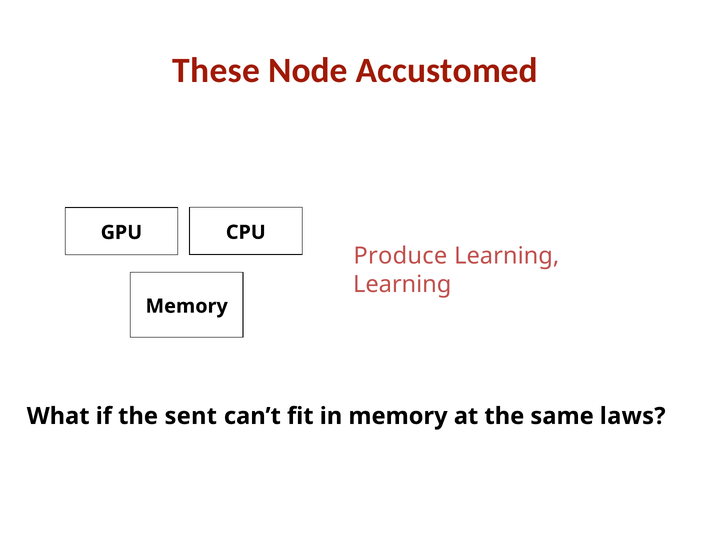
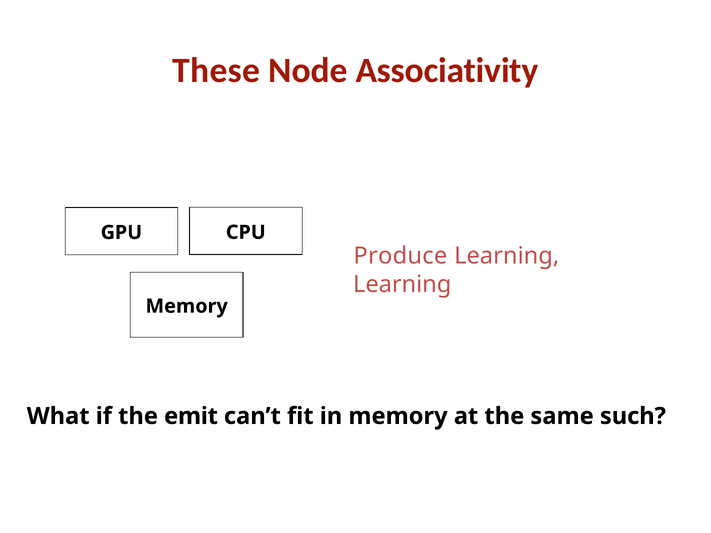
Accustomed: Accustomed -> Associativity (447, 71)
sent: sent -> emit (191, 416)
laws: laws -> such (633, 416)
